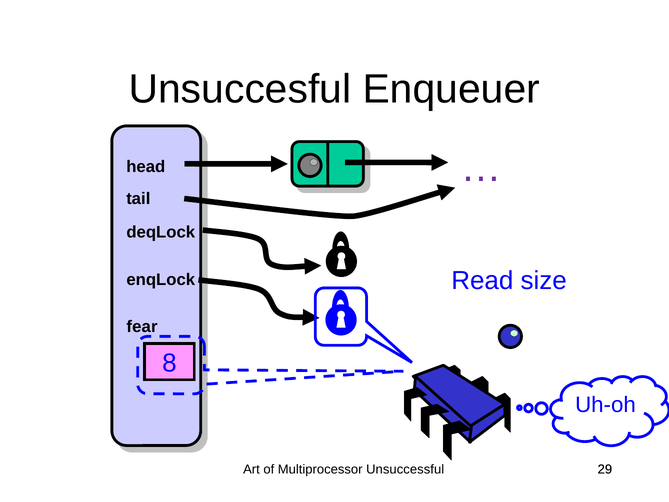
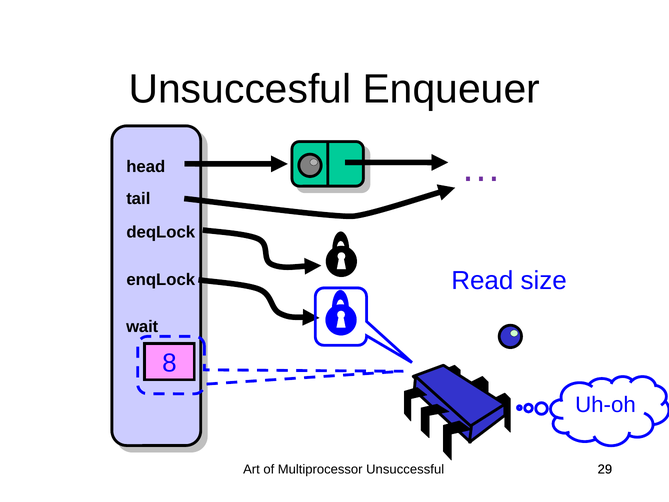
fear: fear -> wait (142, 327)
